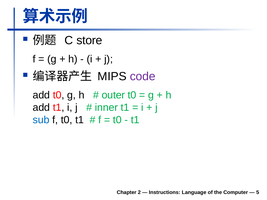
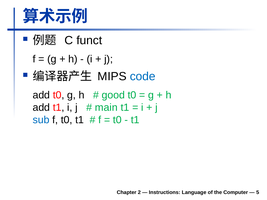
store: store -> funct (89, 41)
code colour: purple -> blue (143, 77)
outer: outer -> good (113, 95)
inner: inner -> main (106, 108)
